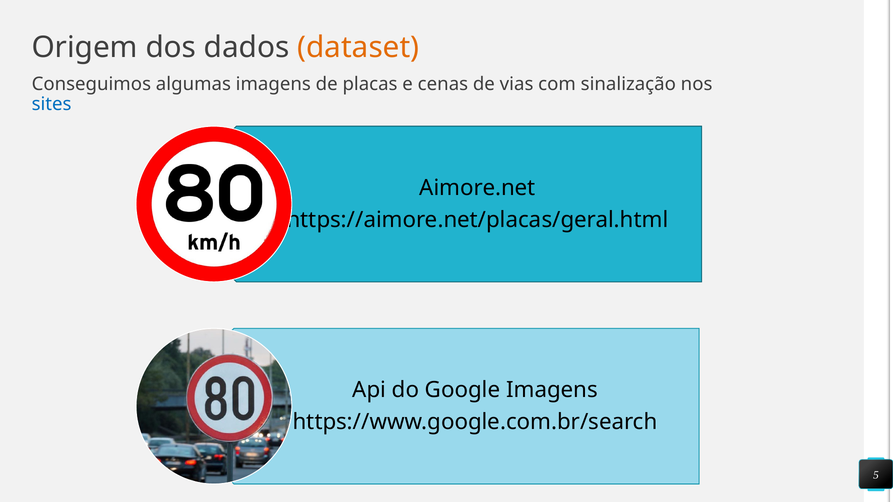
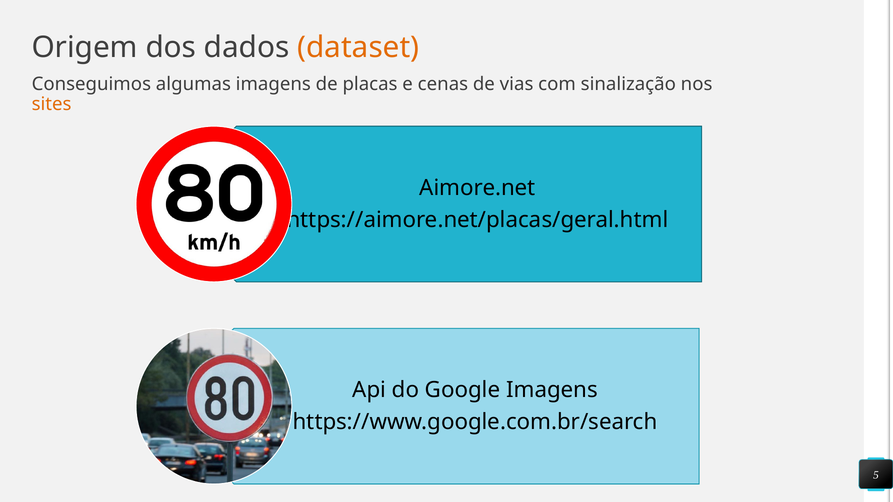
sites colour: blue -> orange (52, 104)
